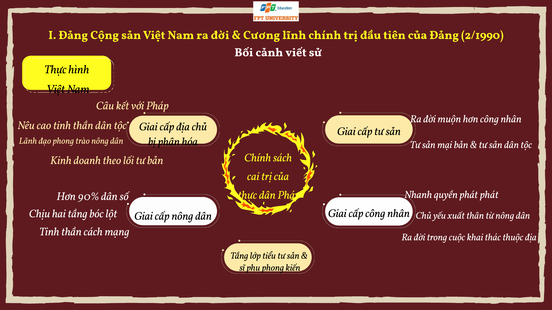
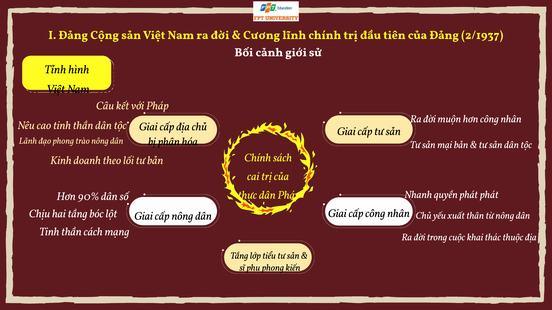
2/1990: 2/1990 -> 2/1937 (482, 35)
viết: viết -> giới (296, 52)
Thực: Thực -> Tỉnh (55, 70)
